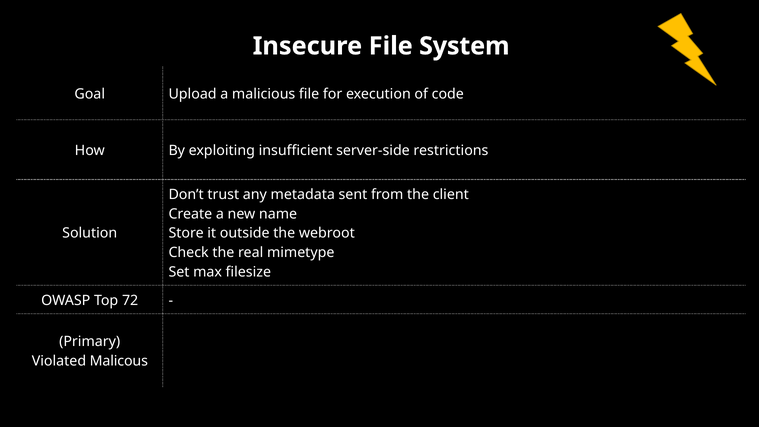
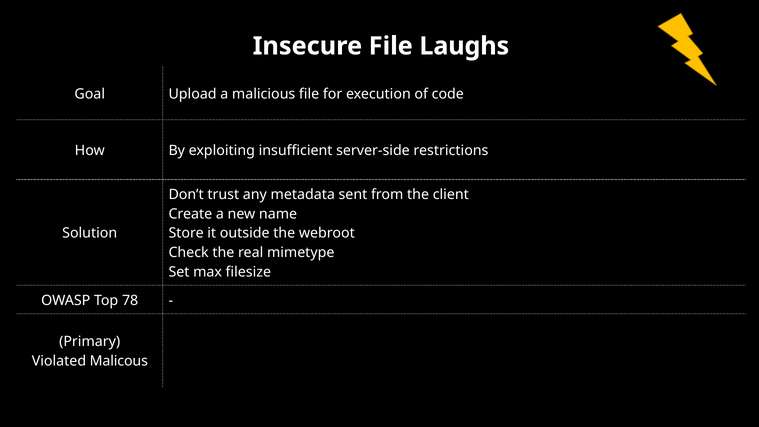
System: System -> Laughs (464, 46)
72: 72 -> 78 (130, 300)
